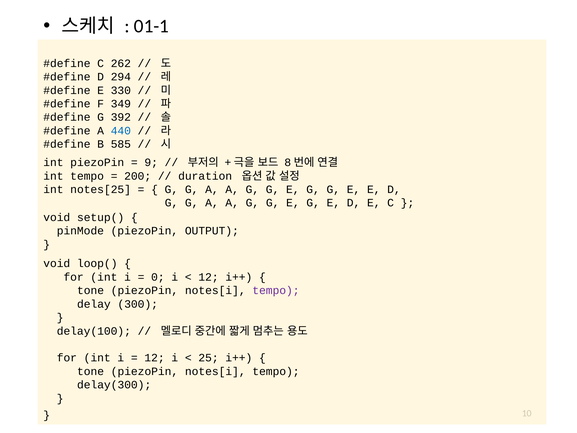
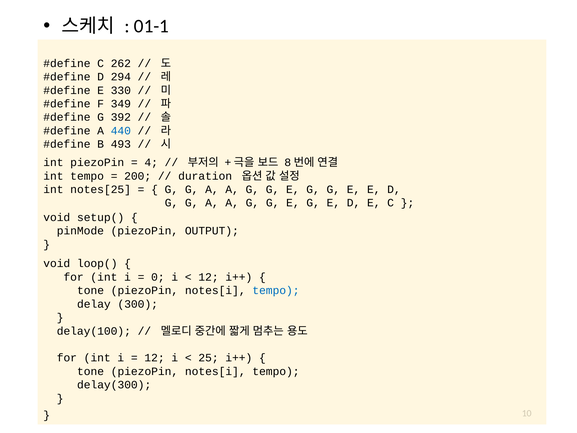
585: 585 -> 493 (121, 144)
9: 9 -> 4 (151, 162)
tempo colour: purple -> blue (276, 290)
